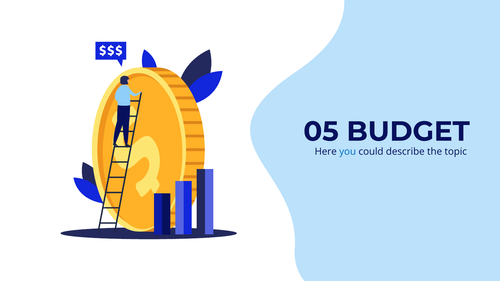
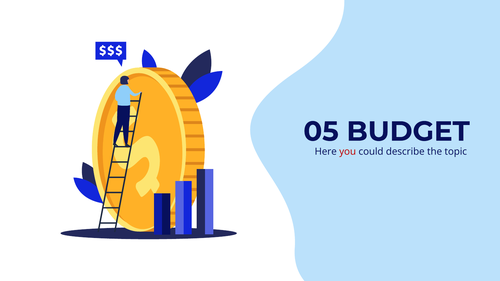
you colour: blue -> red (348, 152)
